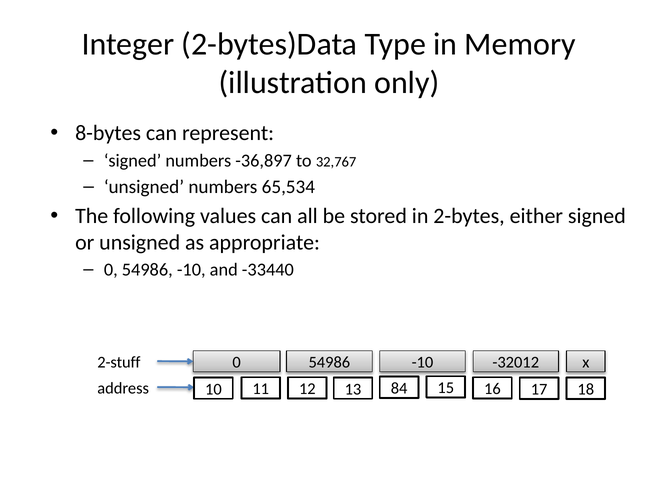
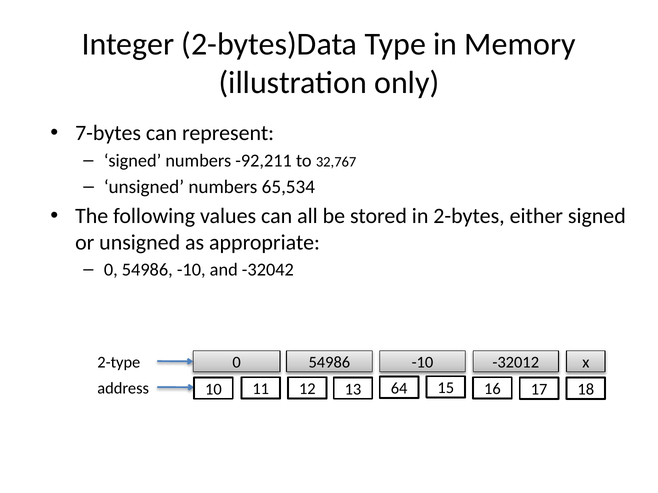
8-bytes: 8-bytes -> 7-bytes (108, 133)
-36,897: -36,897 -> -92,211 (264, 161)
-33440: -33440 -> -32042 (268, 270)
2-stuff: 2-stuff -> 2-type (119, 363)
84: 84 -> 64 (399, 389)
